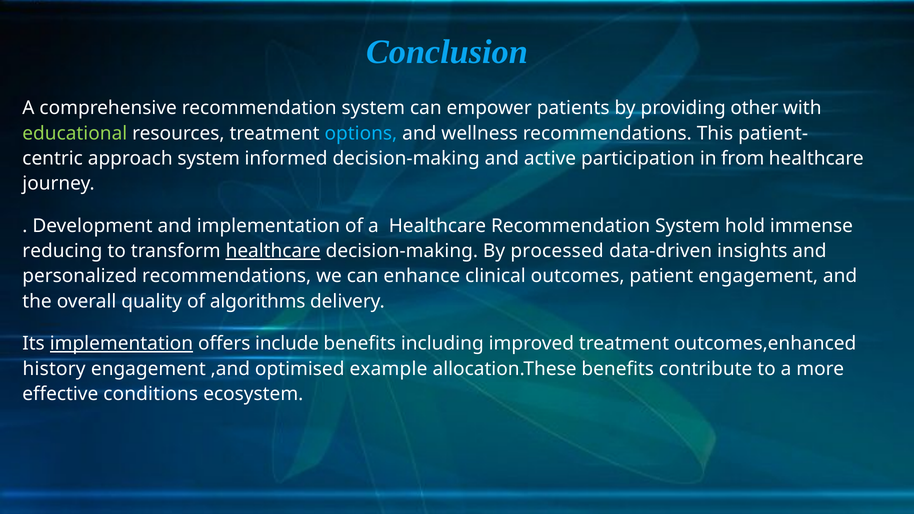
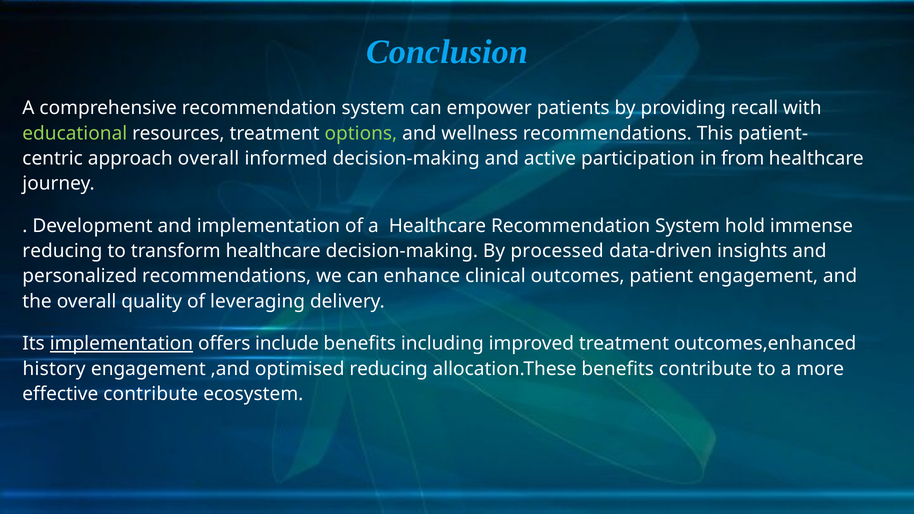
other: other -> recall (754, 108)
options colour: light blue -> light green (361, 133)
approach system: system -> overall (209, 159)
healthcare underline: present -> none (273, 251)
algorithms: algorithms -> leveraging (258, 301)
optimised example: example -> reducing (389, 369)
effective conditions: conditions -> contribute (151, 394)
